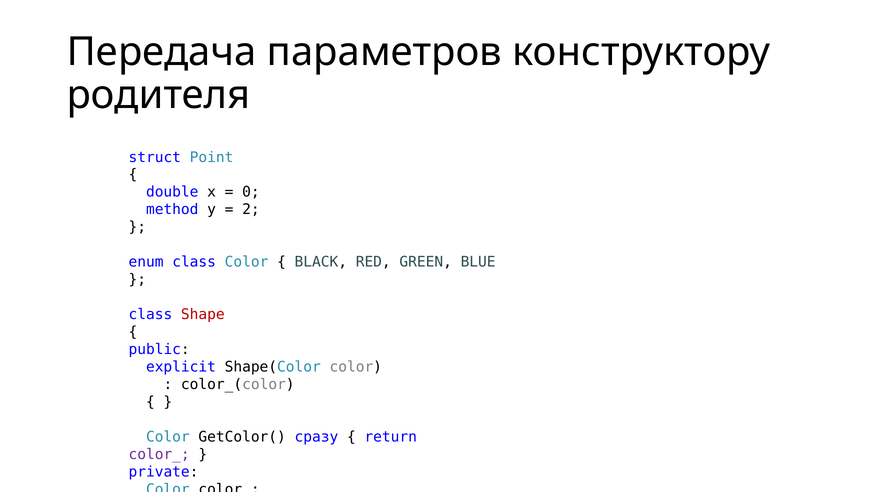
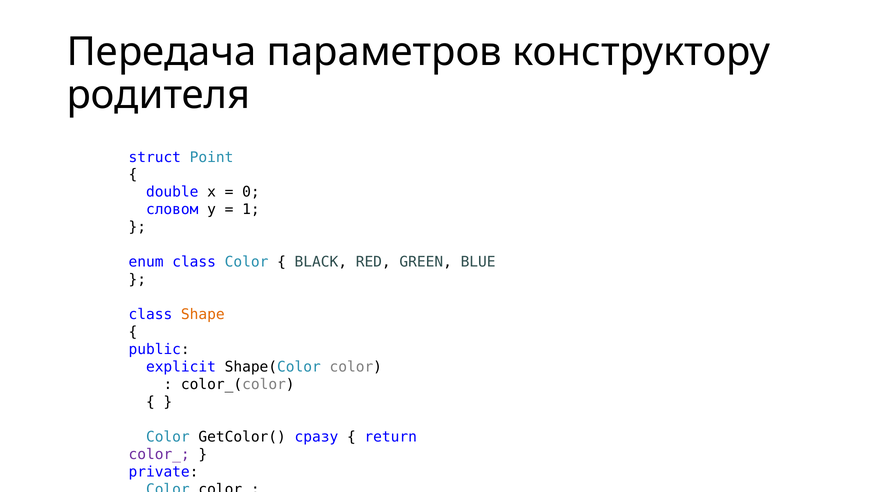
method: method -> словом (172, 209)
2: 2 -> 1 (251, 209)
Shape colour: red -> orange (203, 314)
